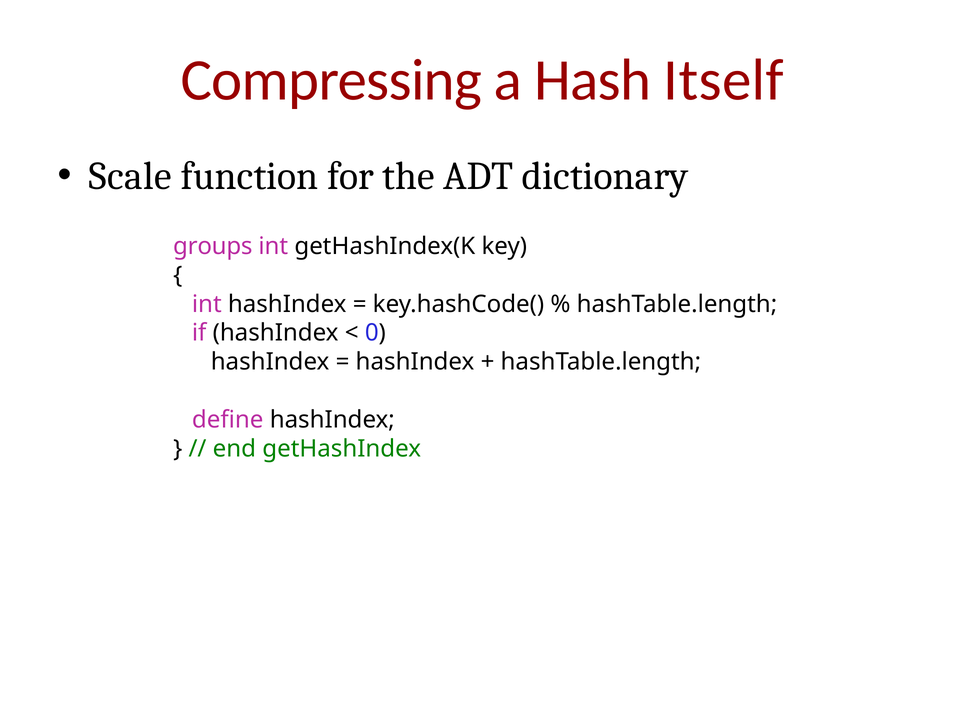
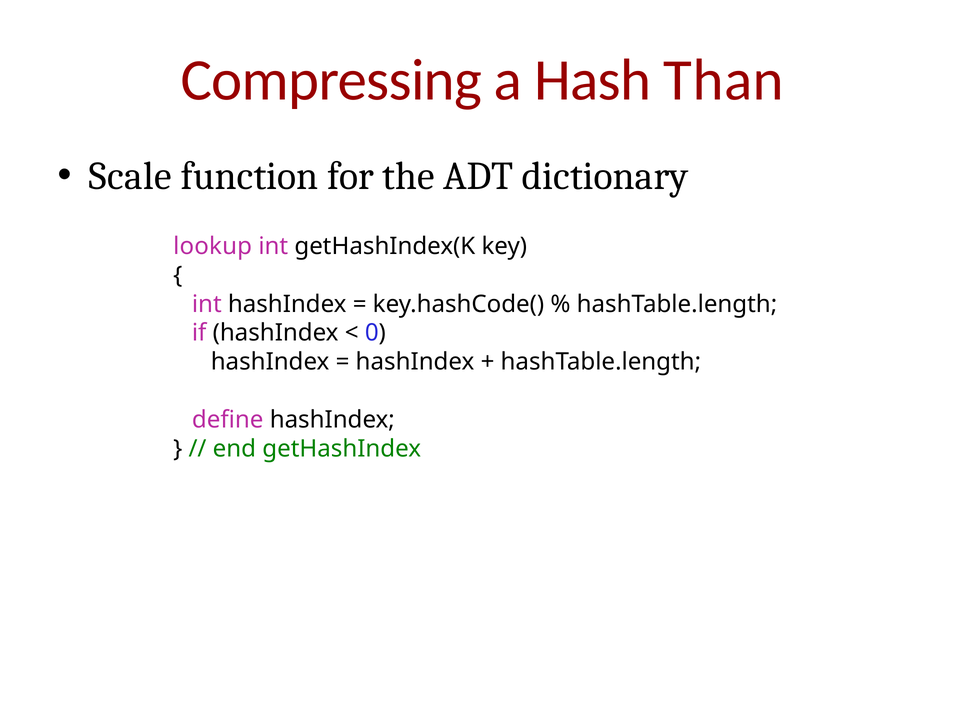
Itself: Itself -> Than (724, 80)
groups: groups -> lookup (213, 246)
